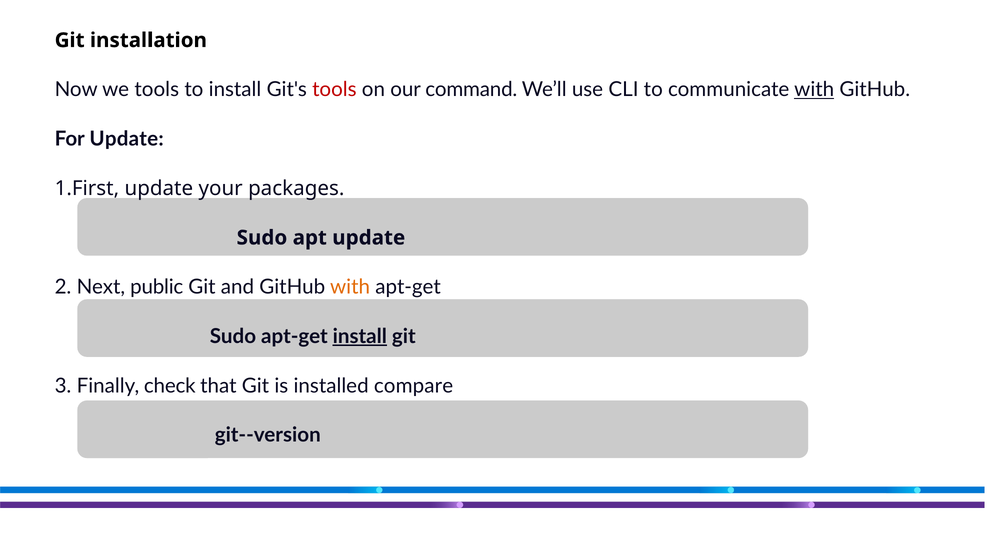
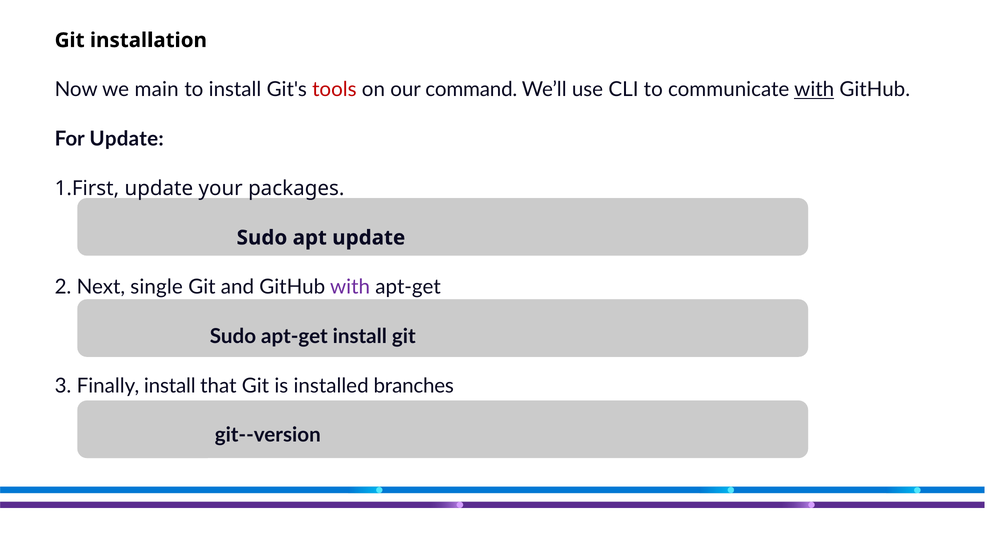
we tools: tools -> main (157, 90)
public: public -> single (157, 287)
with colour: orange -> purple (350, 287)
install underline: present -> none (360, 337)
Finally check: check -> install (170, 386)
compare: compare -> branches (414, 386)
